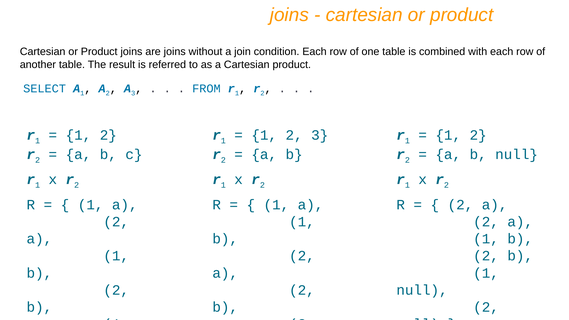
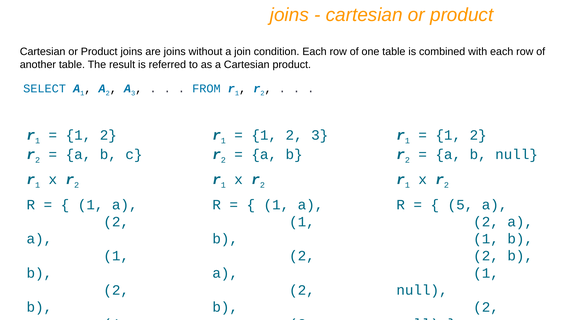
2: 2 -> 5 (460, 205)
